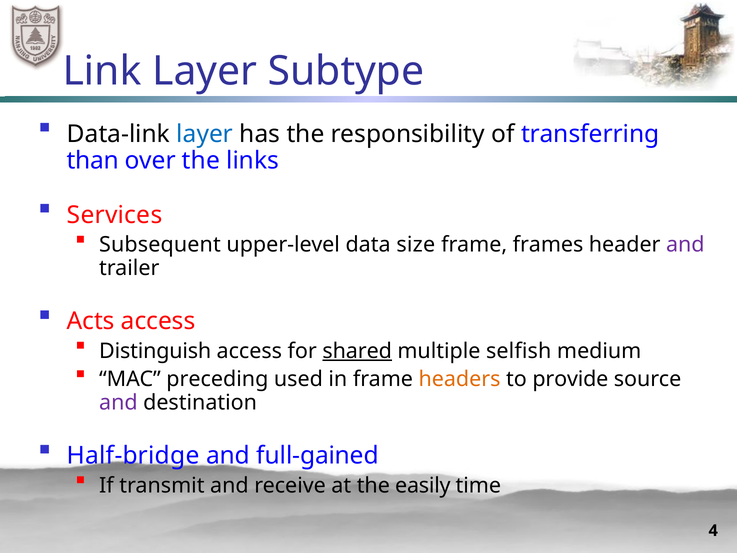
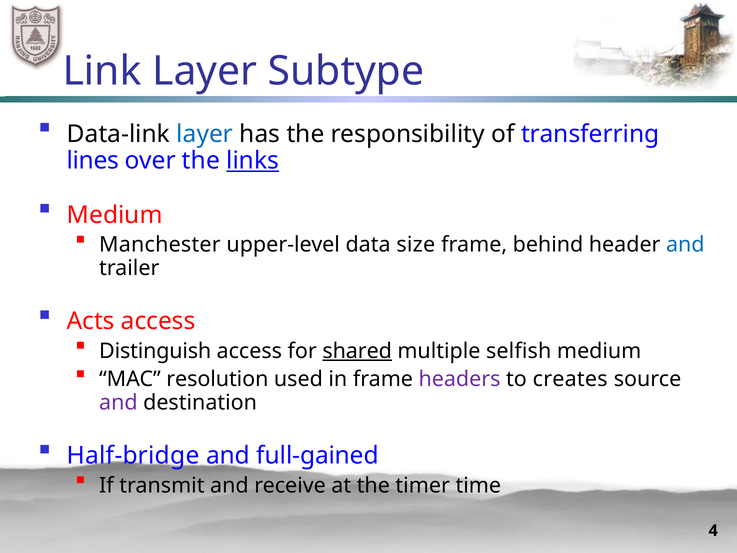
than: than -> lines (93, 161)
links underline: none -> present (253, 161)
Services: Services -> Medium (115, 215)
Subsequent: Subsequent -> Manchester (160, 245)
frames: frames -> behind (548, 245)
and colour: purple -> blue (685, 245)
preceding: preceding -> resolution (217, 379)
headers colour: orange -> purple (460, 379)
provide: provide -> creates (570, 379)
easily: easily -> timer (423, 485)
